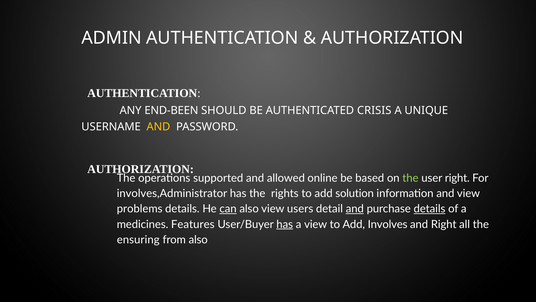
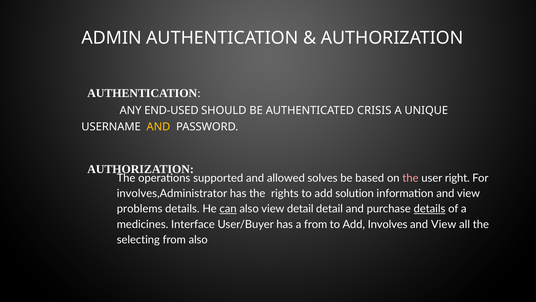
END-BEEN: END-BEEN -> END-USED (171, 110)
online: online -> solves (322, 178)
the colour: light green -> pink (410, 178)
view users: users -> detail (300, 209)
and underline: present -> none (355, 209)
Features: Features -> Interface (193, 224)
has underline: present -> none (285, 224)
a view: view -> from (316, 224)
Right: Right -> View (444, 224)
ensuring: ensuring -> selecting (138, 239)
